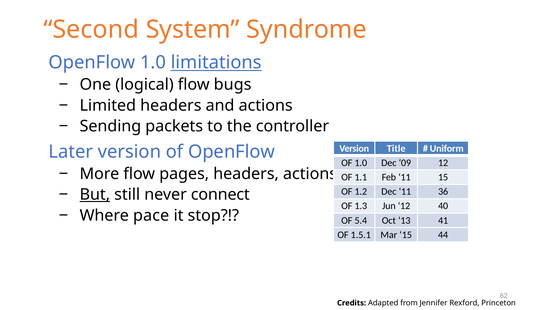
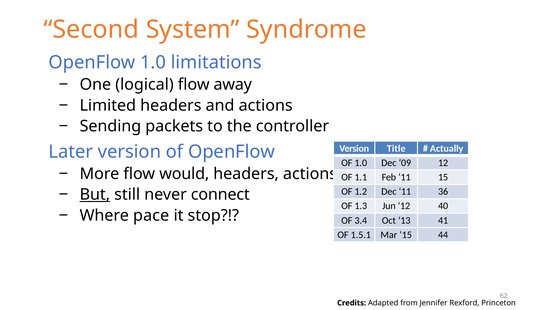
limitations underline: present -> none (216, 63)
bugs: bugs -> away (233, 85)
Uniform: Uniform -> Actually (447, 148)
pages: pages -> would (184, 174)
5.4: 5.4 -> 3.4 (361, 220)
